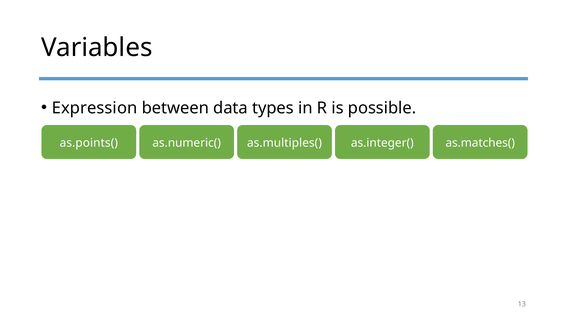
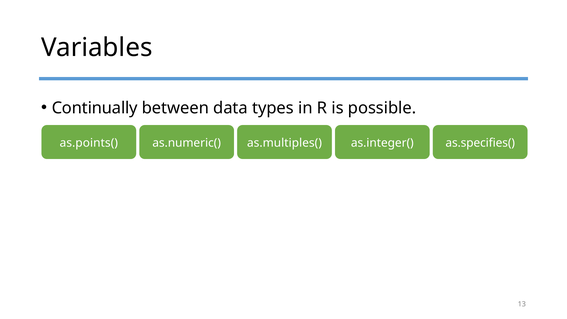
Expression: Expression -> Continually (95, 108)
as.matches(: as.matches( -> as.specifies( (480, 143)
